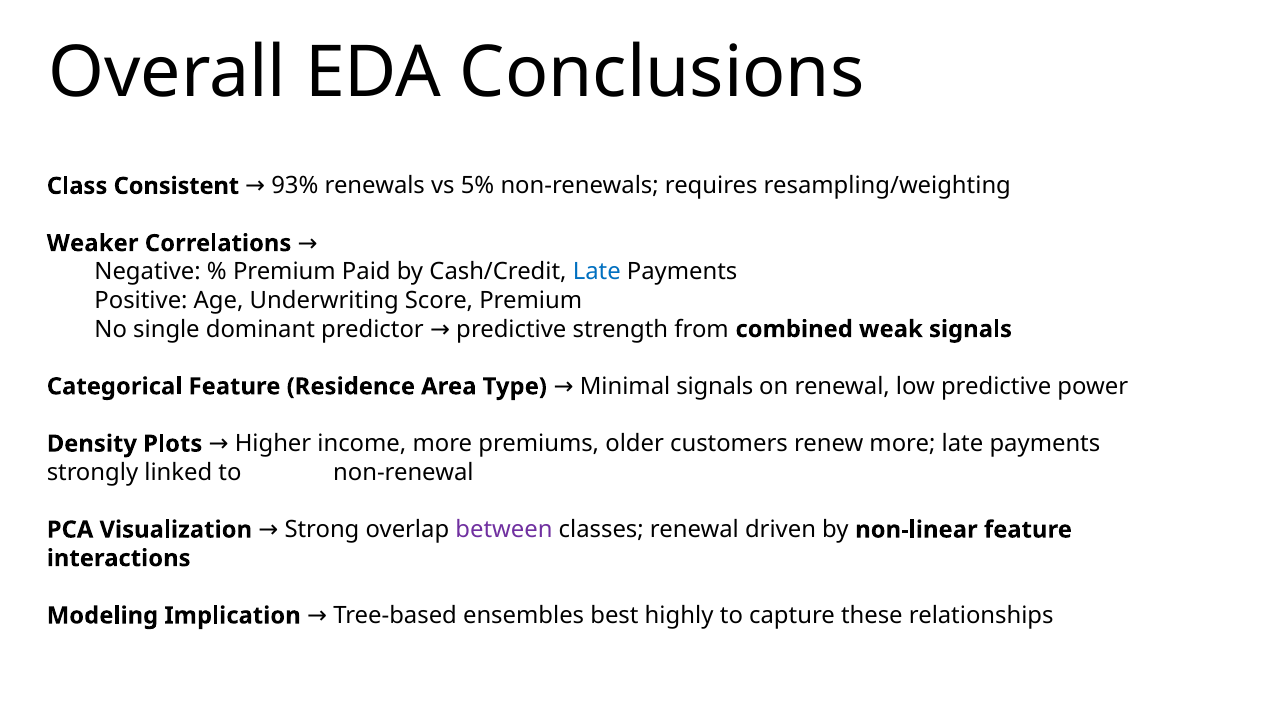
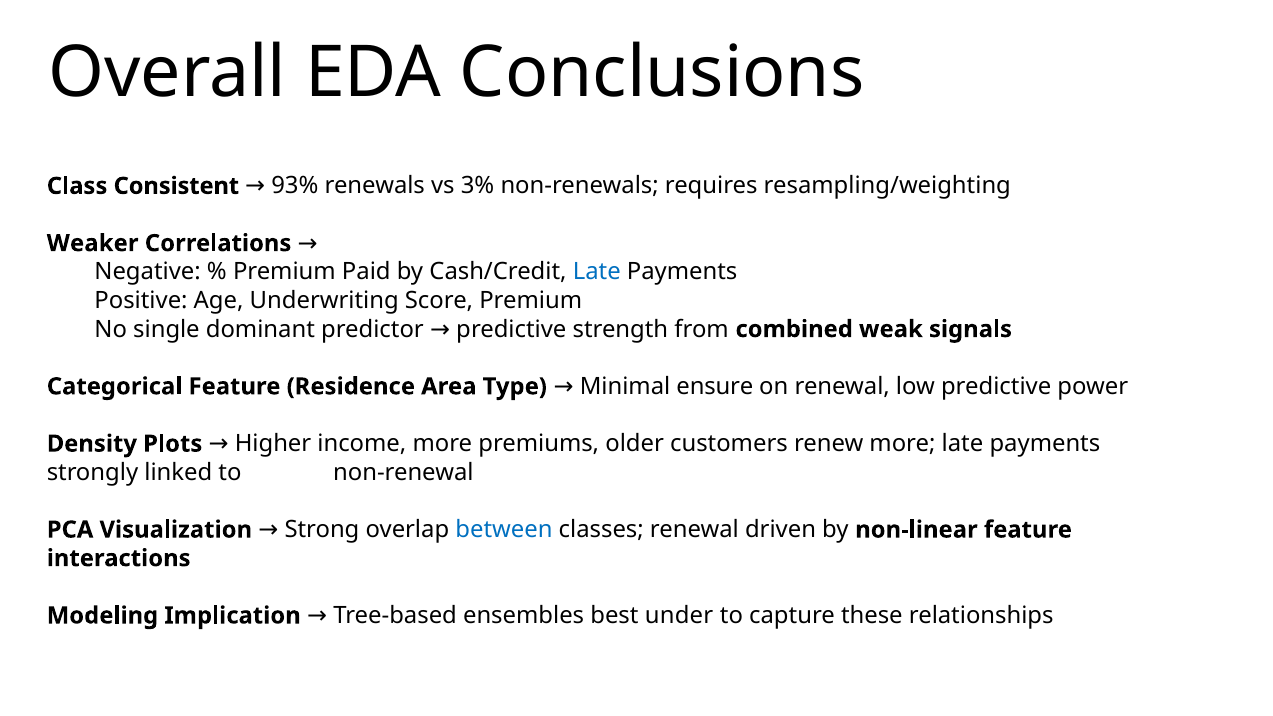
5%: 5% -> 3% (478, 186)
Minimal signals: signals -> ensure (715, 387)
between colour: purple -> blue (504, 530)
highly: highly -> under (679, 616)
